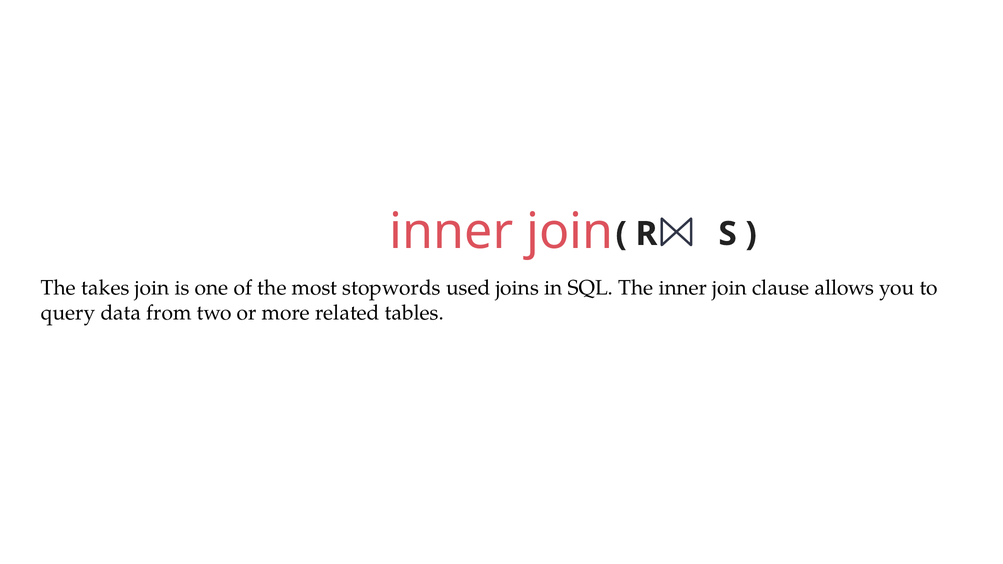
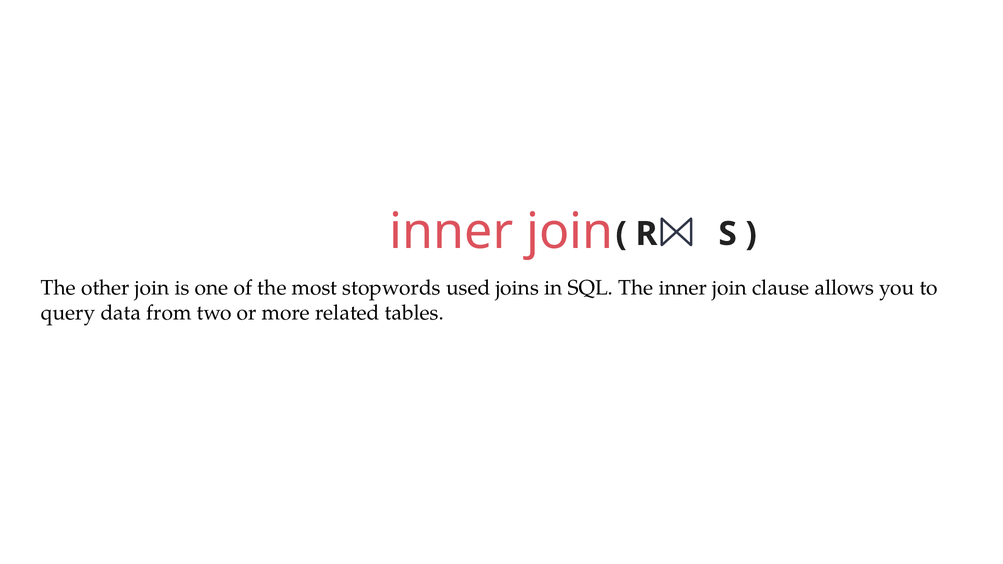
takes: takes -> other (105, 288)
